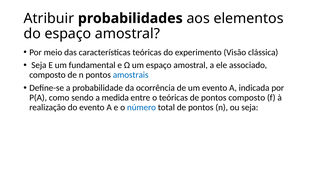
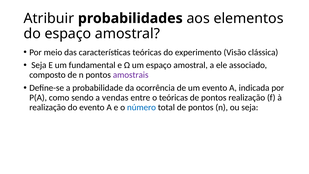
amostrais colour: blue -> purple (131, 75)
medida: medida -> vendas (115, 98)
pontos composto: composto -> realização (247, 98)
